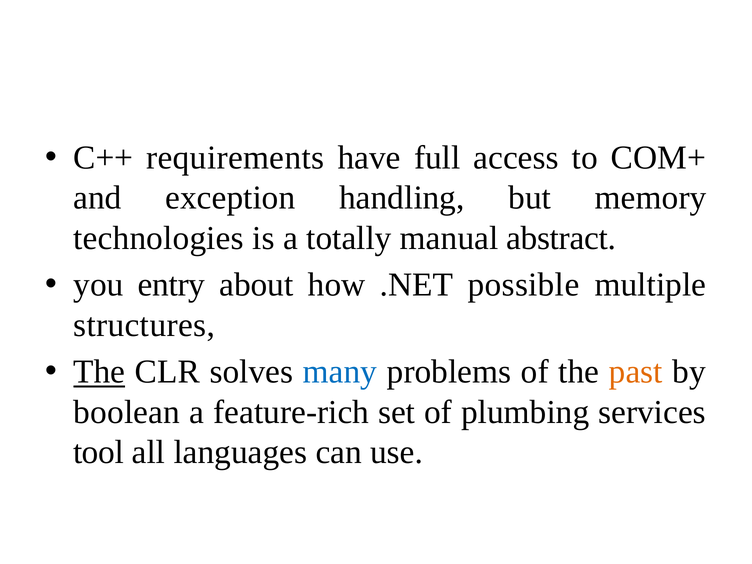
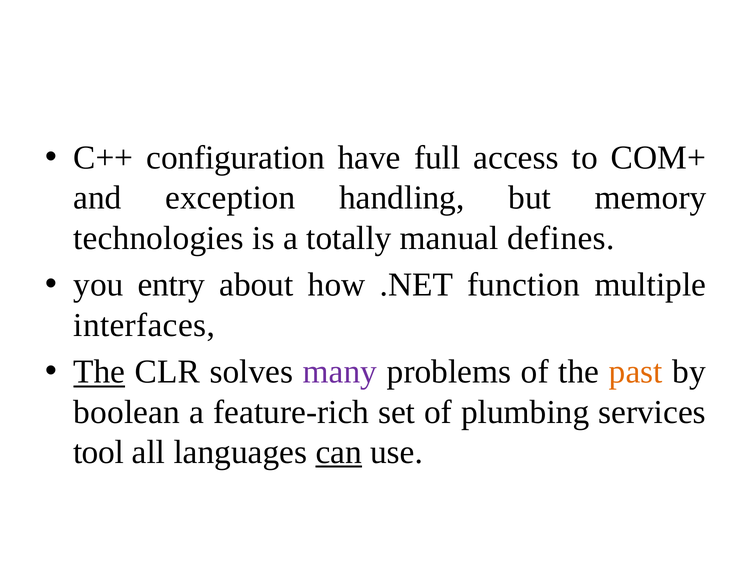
requirements: requirements -> configuration (236, 158)
abstract: abstract -> defines (561, 238)
possible: possible -> function (524, 285)
structures: structures -> interfaces (144, 325)
many colour: blue -> purple (340, 372)
can underline: none -> present (339, 452)
